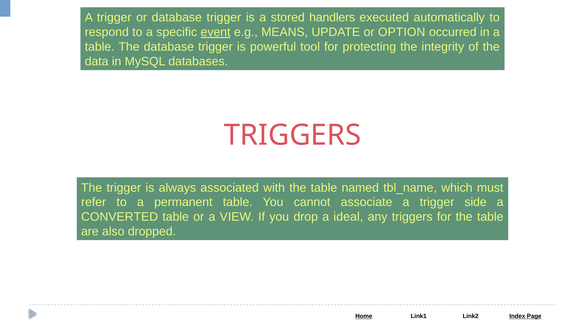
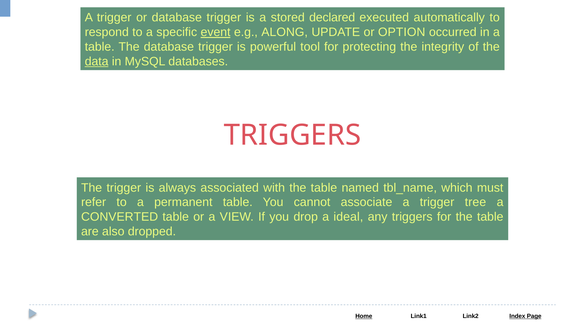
handlers: handlers -> declared (332, 18)
MEANS: MEANS -> ALONG (285, 32)
data underline: none -> present (97, 62)
side: side -> tree (475, 202)
